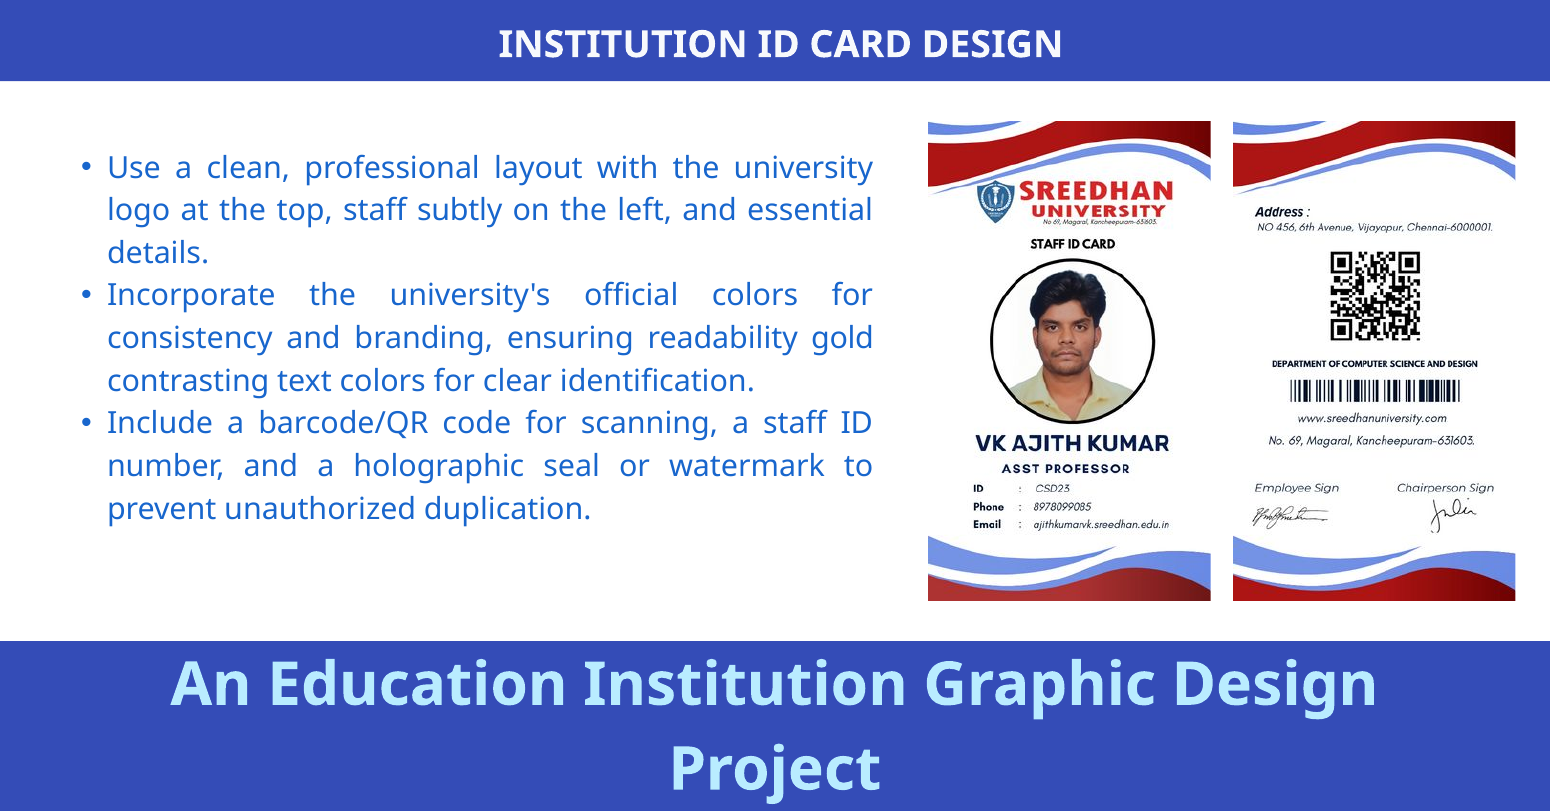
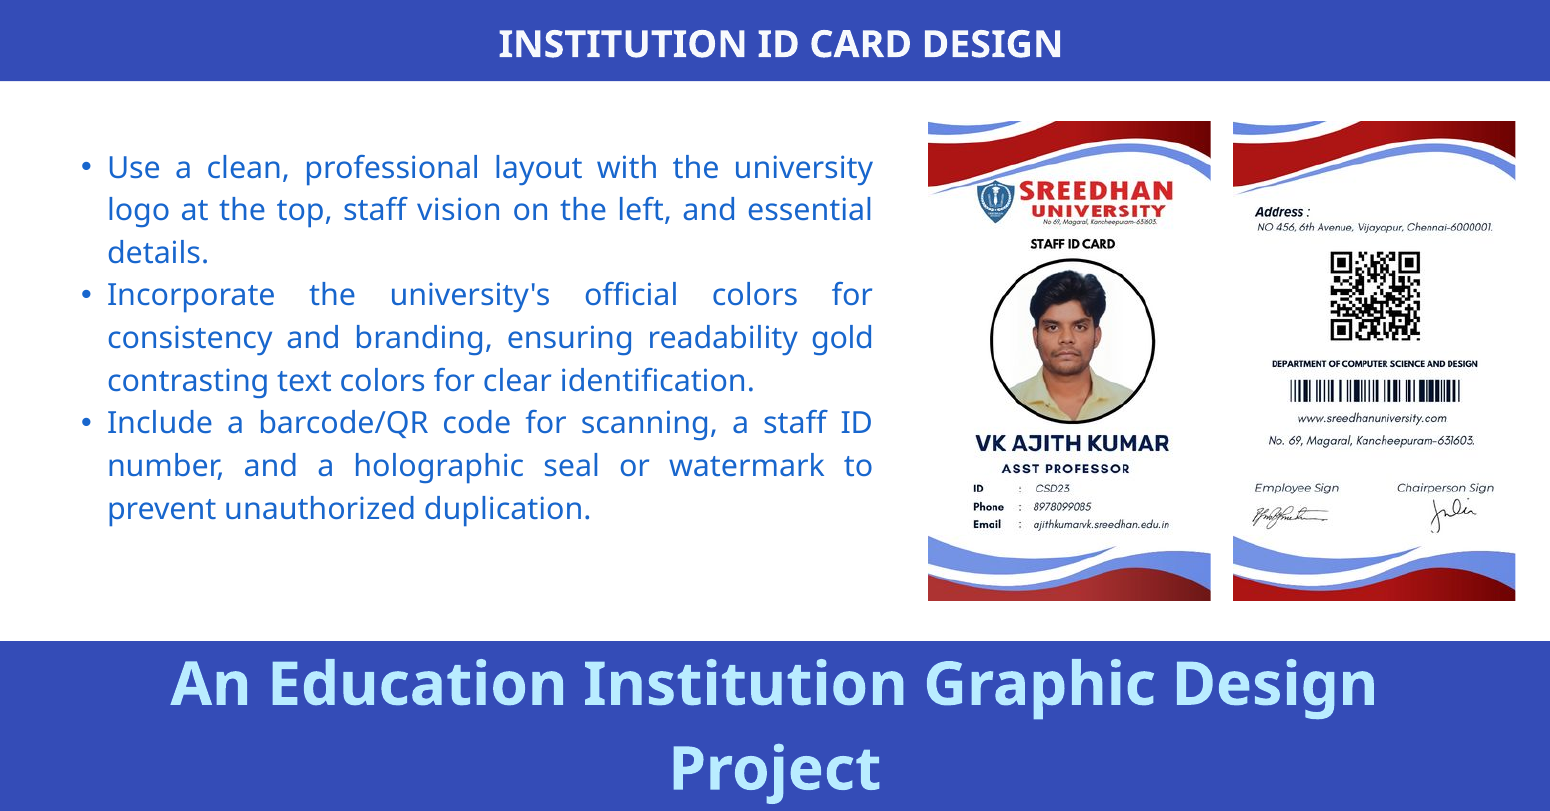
subtly: subtly -> vision (459, 211)
